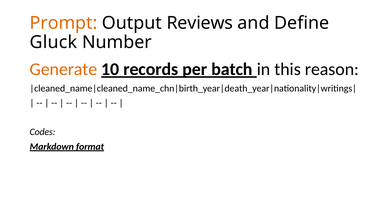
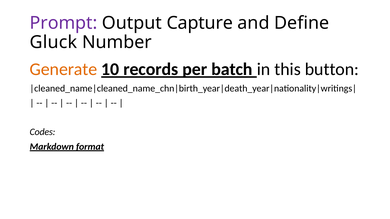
Prompt colour: orange -> purple (64, 23)
Reviews: Reviews -> Capture (200, 23)
reason: reason -> button (332, 69)
